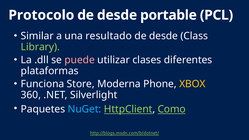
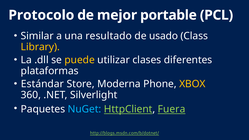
desde: desde -> mejor (117, 15)
desde: desde -> usado (164, 36)
Library colour: light green -> yellow (40, 47)
puede colour: pink -> yellow (80, 60)
Funciona: Funciona -> Estándar (42, 84)
Como: Como -> Fuera (172, 109)
